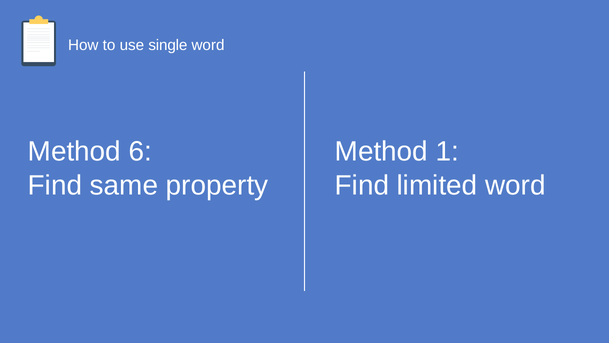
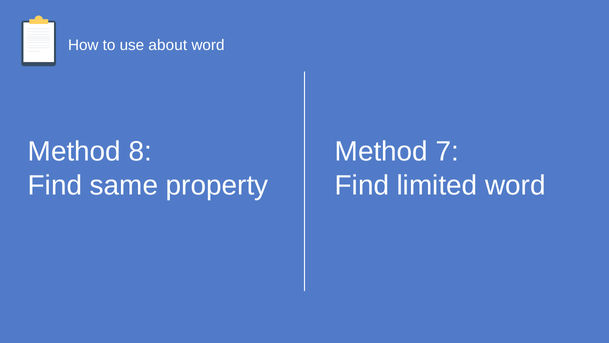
single: single -> about (168, 45)
6: 6 -> 8 (140, 152)
1: 1 -> 7 (447, 152)
